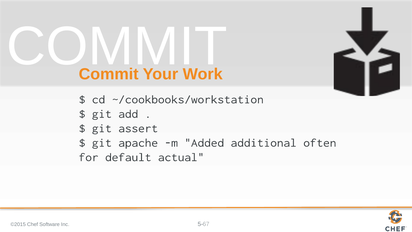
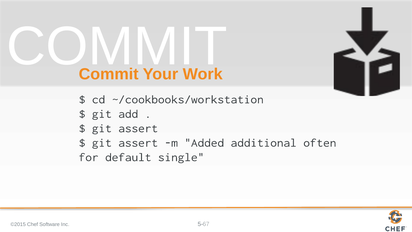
apache: apache -> assert (138, 143)
actual: actual -> single (181, 157)
